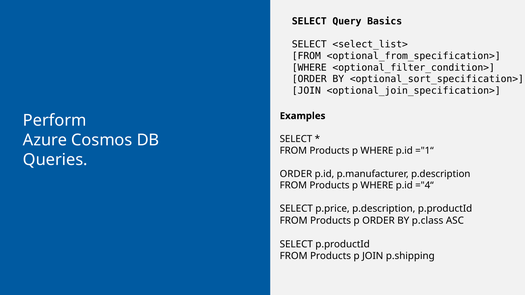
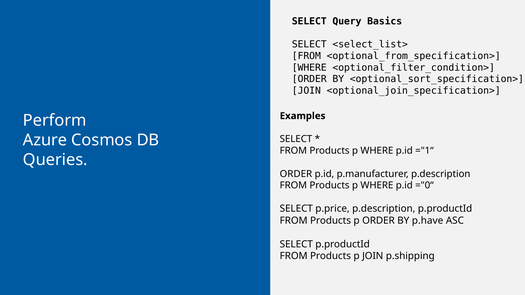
="4“: ="4“ -> ="0“ (424, 186)
p.class: p.class -> p.have (428, 221)
